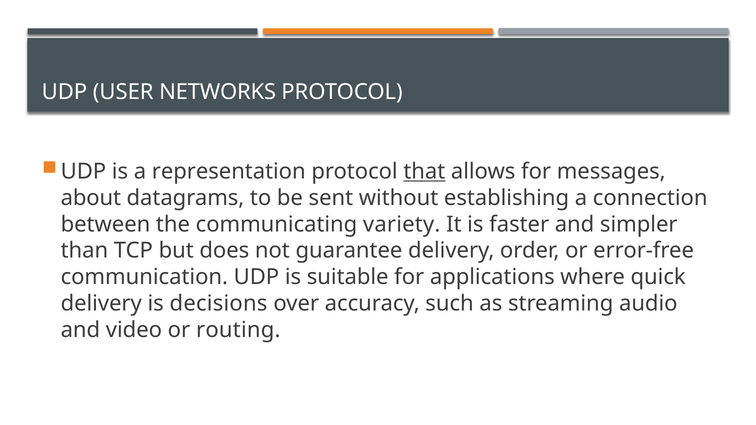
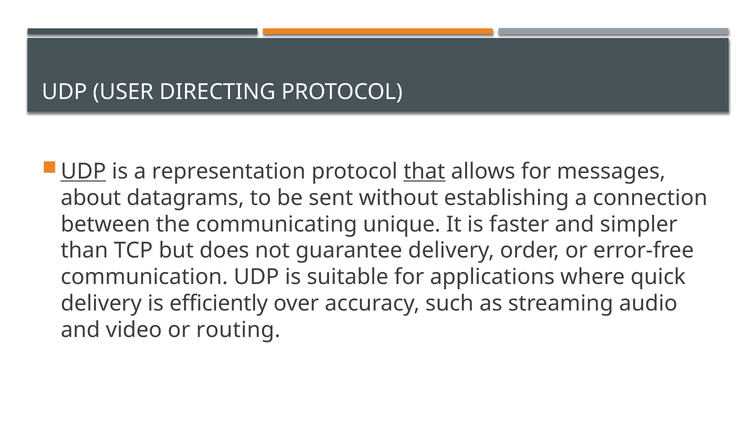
NETWORKS: NETWORKS -> DIRECTING (217, 92)
UDP underline: none -> present (83, 172)
variety: variety -> unique (402, 224)
decisions: decisions -> efficiently (219, 304)
